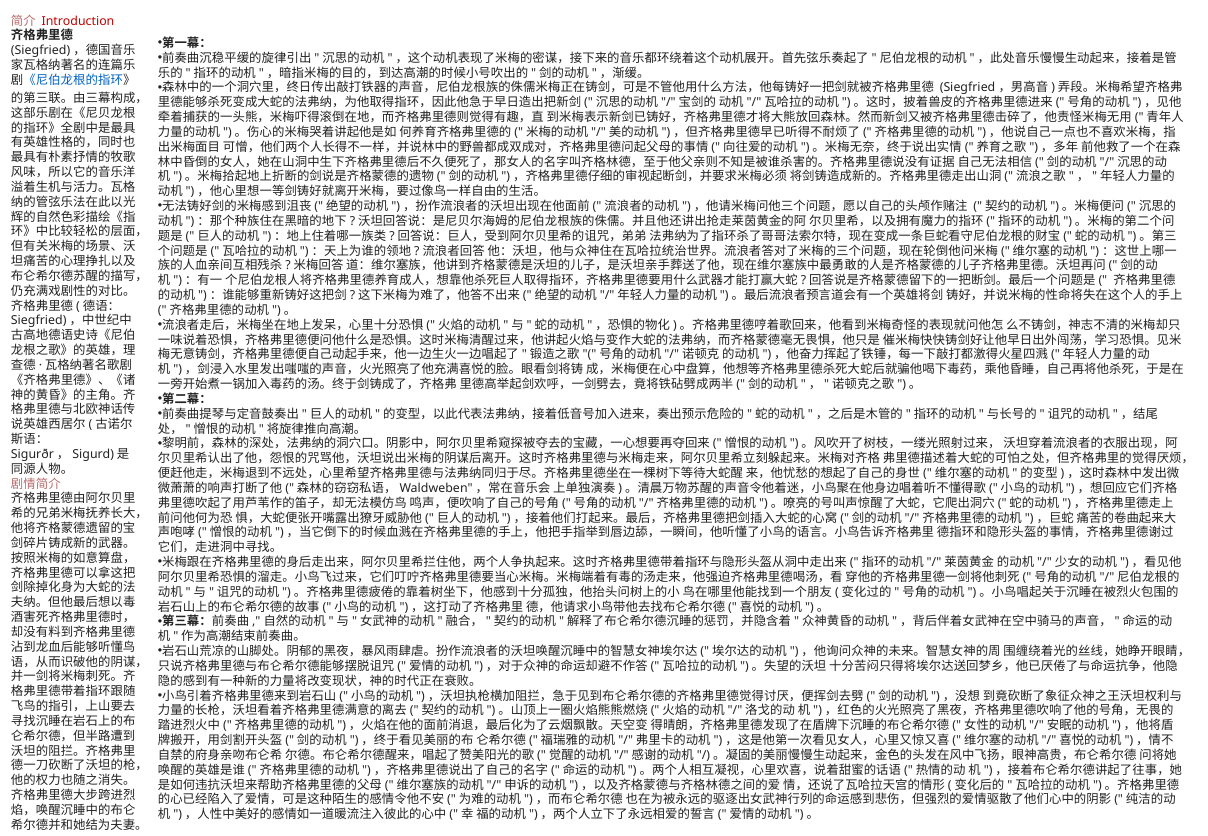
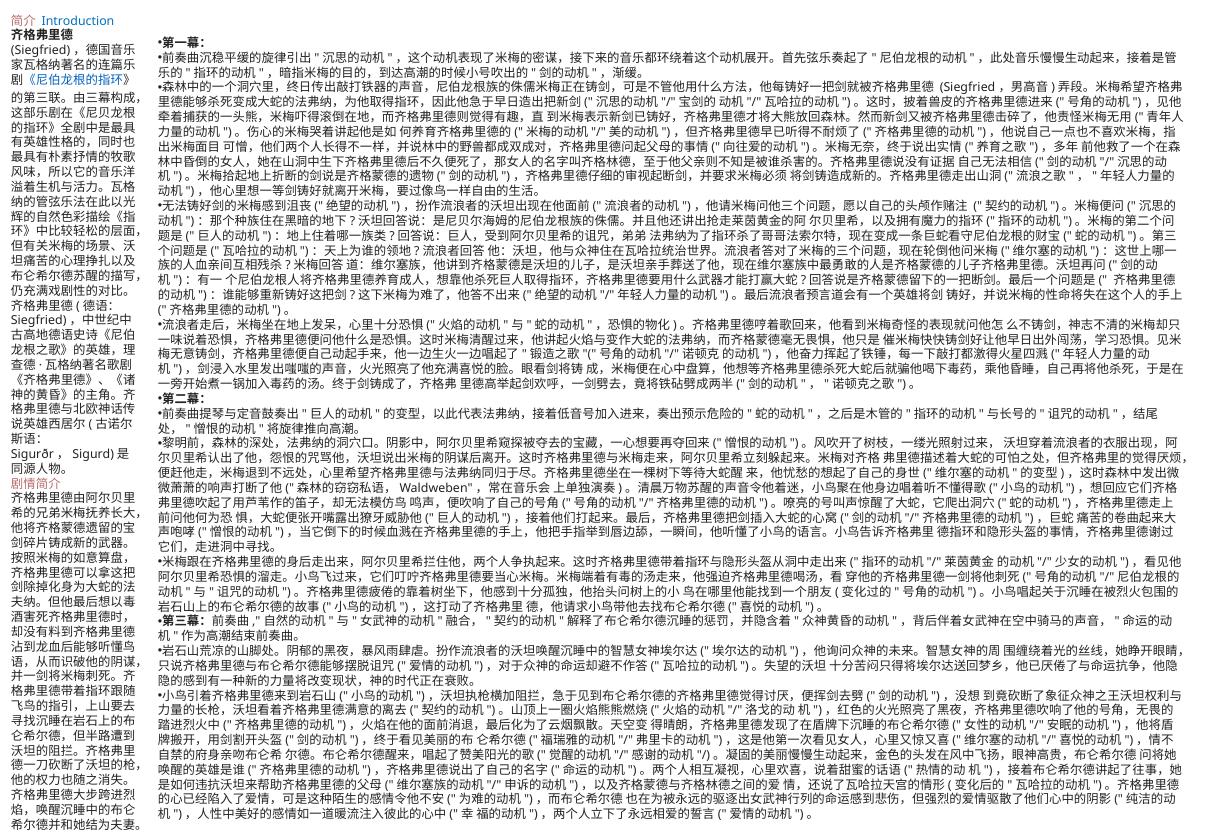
Introduction colour: red -> blue (78, 21)
